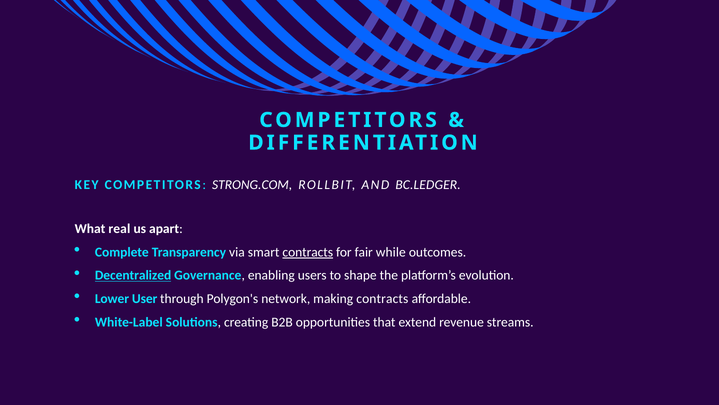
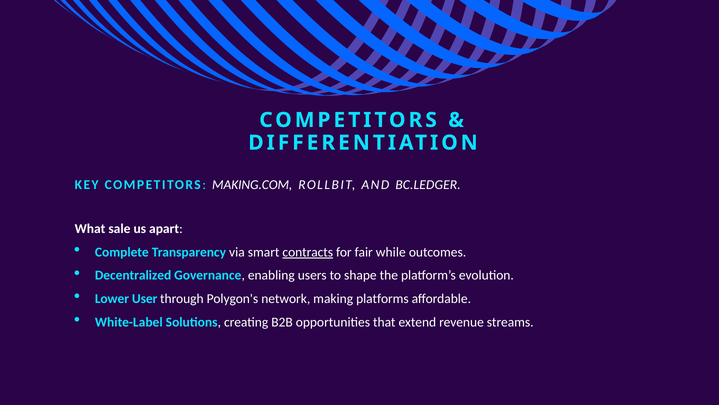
STRONG.COM: STRONG.COM -> MAKING.COM (252, 185)
real: real -> sale (119, 228)
Decentralized underline: present -> none (133, 275)
making contracts: contracts -> platforms (382, 298)
